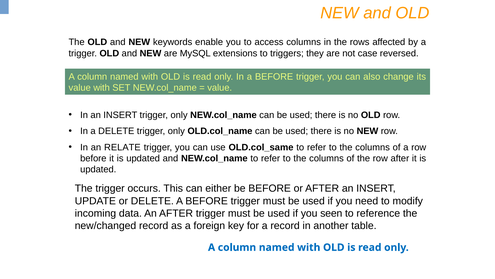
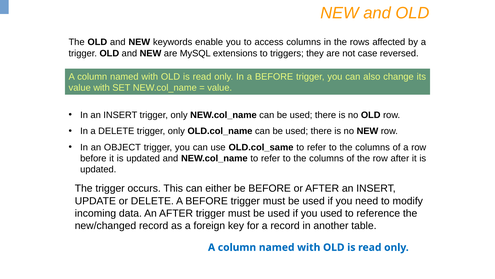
RELATE: RELATE -> OBJECT (122, 147)
you seen: seen -> used (331, 213)
